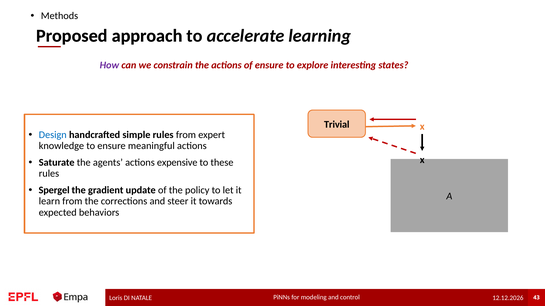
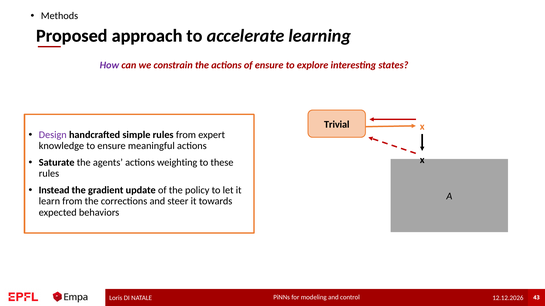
Design colour: blue -> purple (53, 135)
expensive: expensive -> weighting (177, 163)
Spergel: Spergel -> Instead (54, 191)
